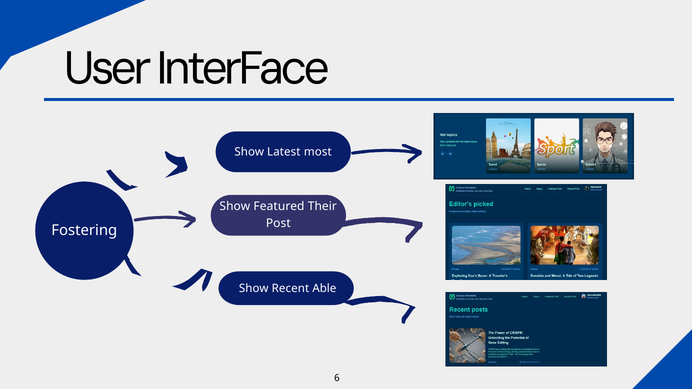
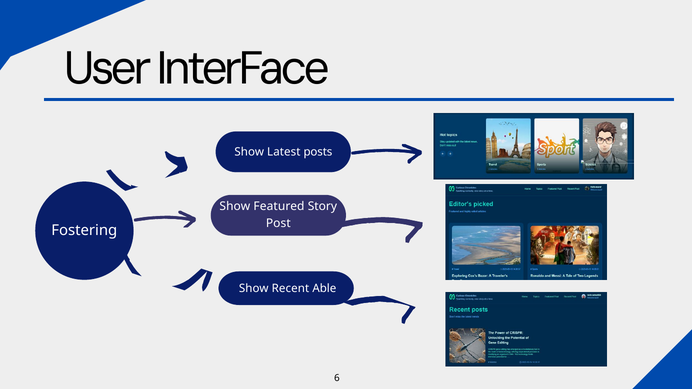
most: most -> posts (318, 152)
Their: Their -> Story (322, 207)
